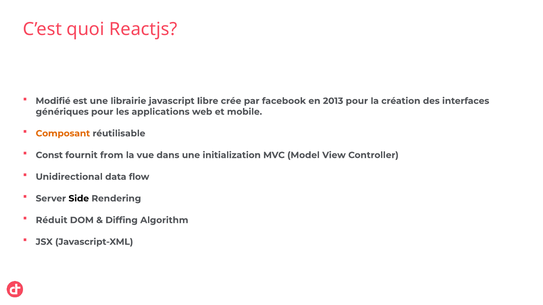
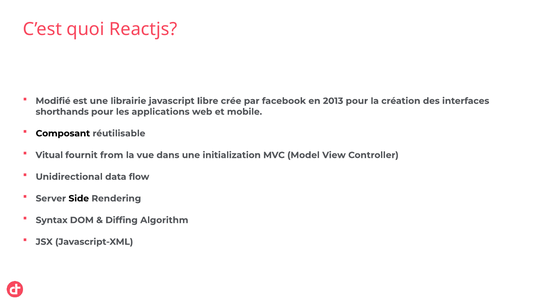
génériques: génériques -> shorthands (62, 112)
Composant colour: orange -> black (63, 134)
Const: Const -> Vitual (49, 155)
Réduit: Réduit -> Syntax (52, 220)
